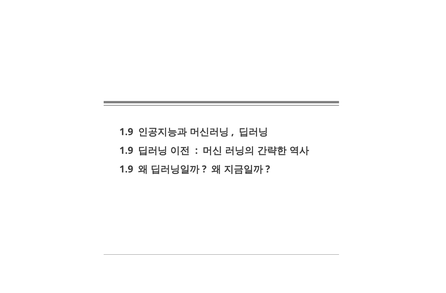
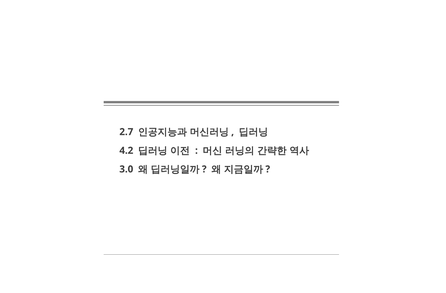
1.9: 1.9 -> 2.7 (126, 132)
1.9: 1.9 -> 4.2 (126, 151)
1.9: 1.9 -> 3.0 (126, 169)
